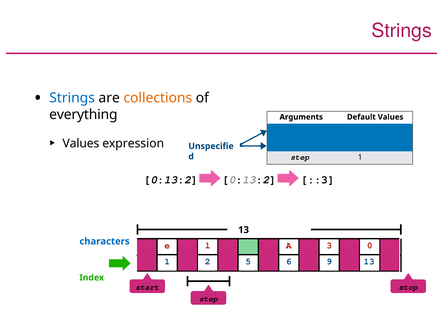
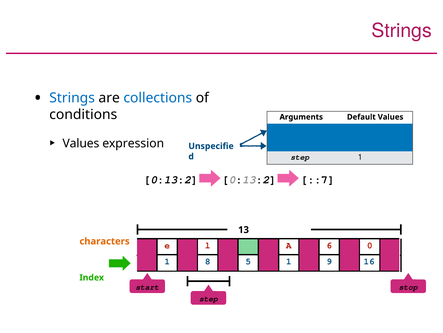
collections colour: orange -> blue (158, 98)
everything: everything -> conditions (83, 114)
::3: ::3 -> ::7 (318, 179)
characters colour: blue -> orange (105, 241)
A 3: 3 -> 6 (329, 245)
1 2: 2 -> 8 (208, 261)
5 6: 6 -> 1 (289, 261)
9 13: 13 -> 16 (369, 261)
